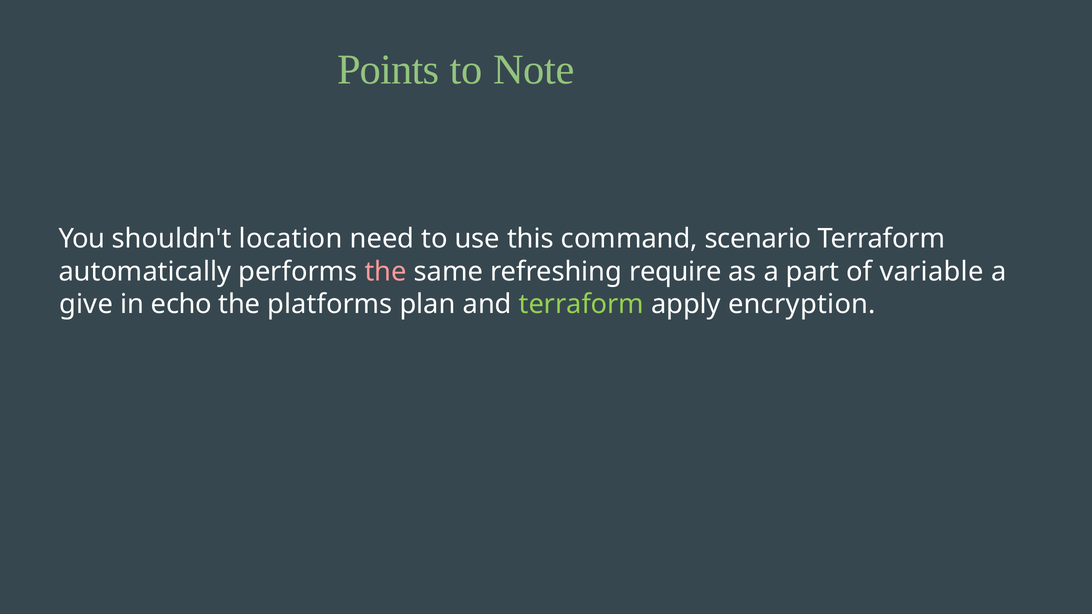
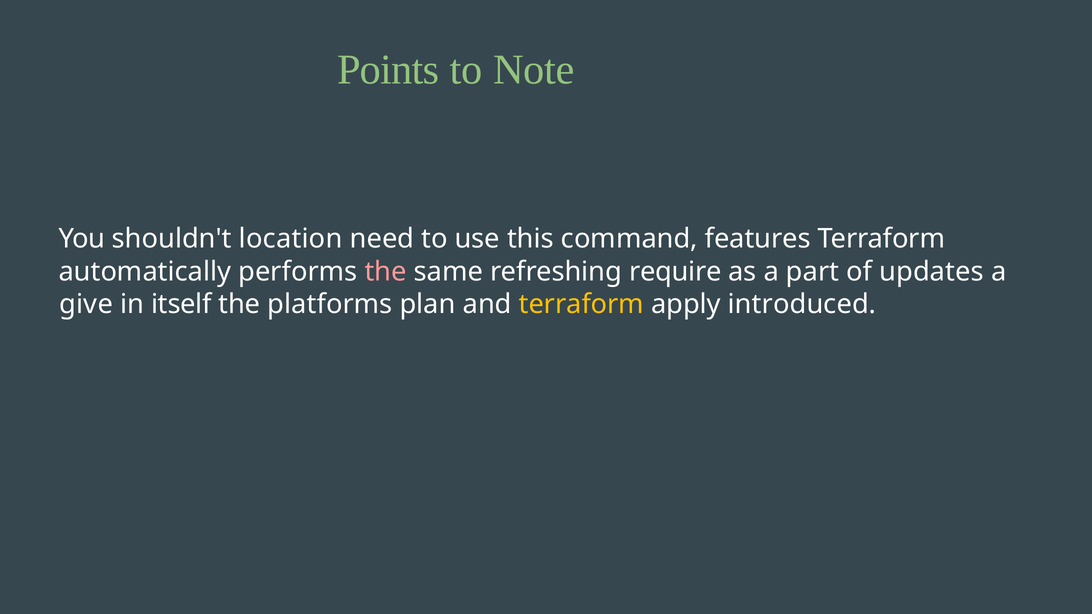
scenario: scenario -> features (758, 239)
variable: variable -> updates (932, 272)
echo: echo -> itself (181, 304)
terraform colour: light green -> yellow (581, 304)
encryption: encryption -> introduced (802, 304)
